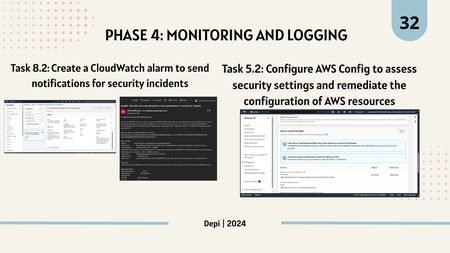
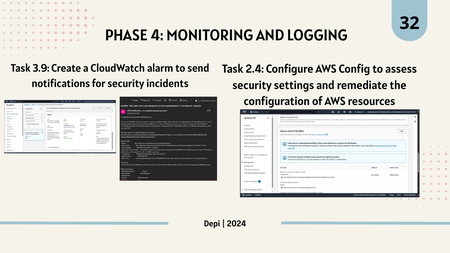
8.2: 8.2 -> 3.9 (41, 68)
5.2: 5.2 -> 2.4 (255, 69)
